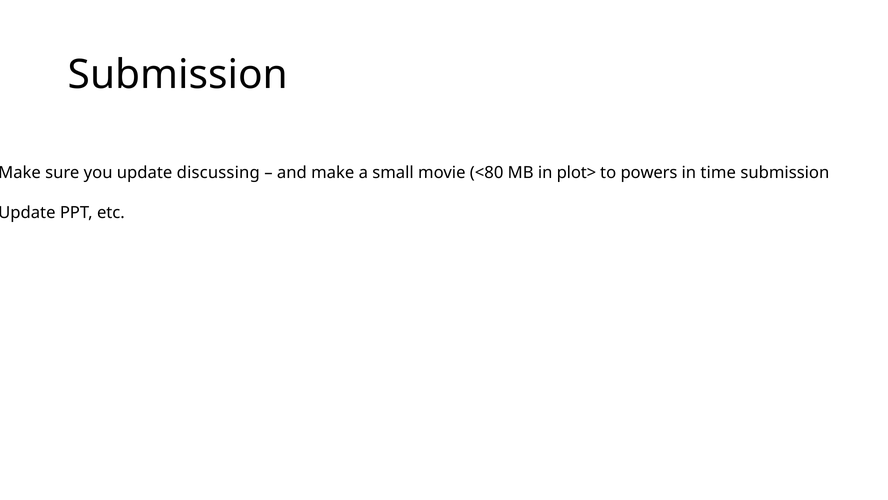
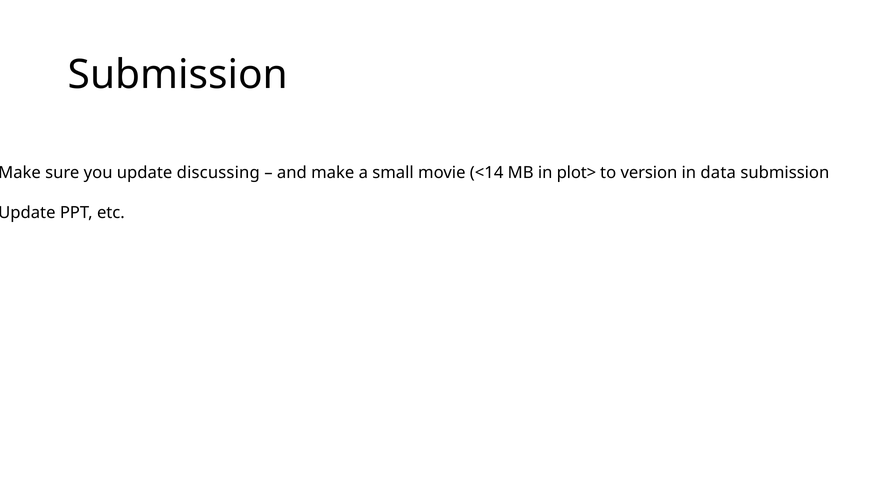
<80: <80 -> <14 (487, 173)
powers: powers -> version (649, 173)
time: time -> data (718, 173)
